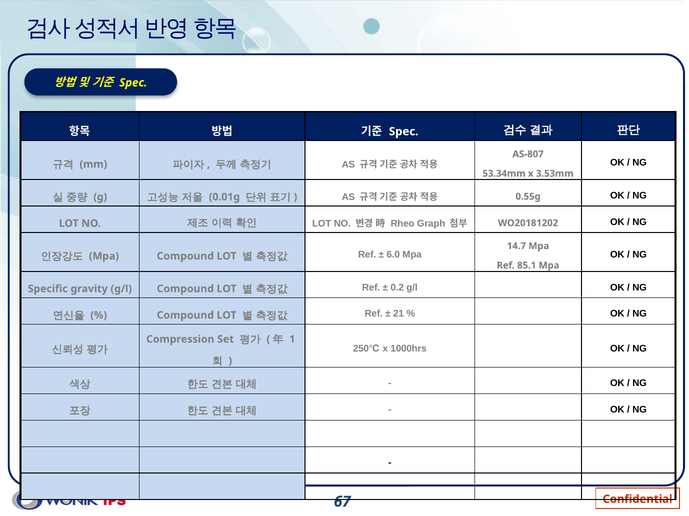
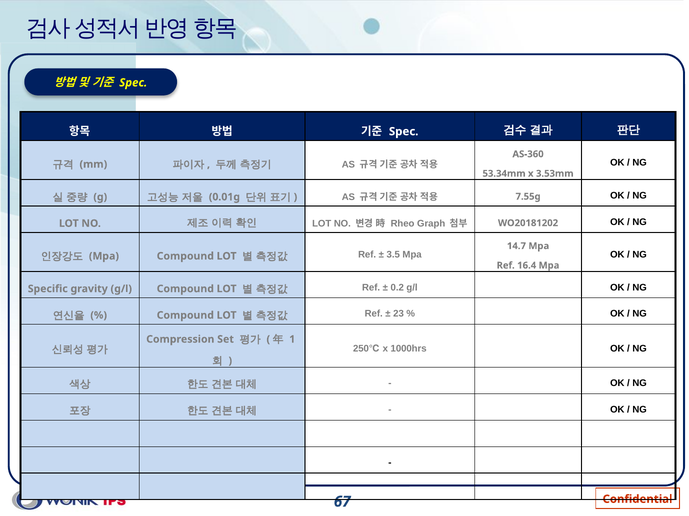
AS-807: AS-807 -> AS-360 (528, 154)
0.55g: 0.55g -> 7.55g (528, 197)
6.0: 6.0 -> 3.5 (393, 255)
85.1: 85.1 -> 16.4 (527, 266)
21: 21 -> 23 (399, 314)
